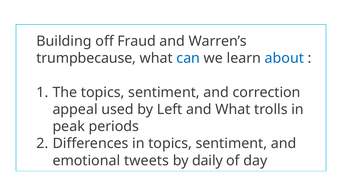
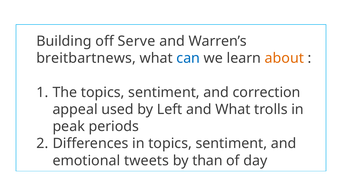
Fraud: Fraud -> Serve (137, 41)
trumpbecause: trumpbecause -> breitbartnews (86, 58)
about colour: blue -> orange (284, 58)
daily: daily -> than (207, 161)
